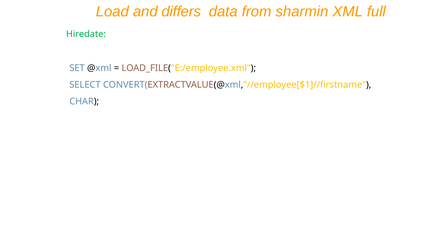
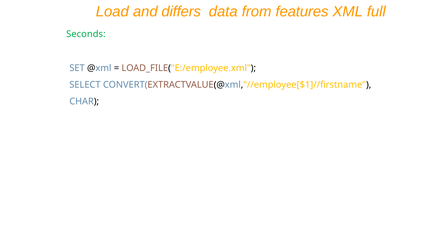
sharmin: sharmin -> features (302, 12)
Hiredate: Hiredate -> Seconds (86, 34)
